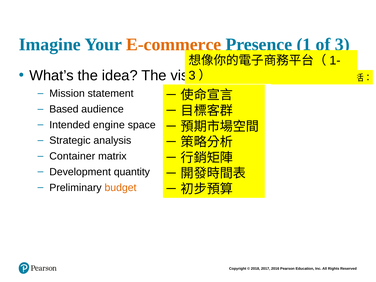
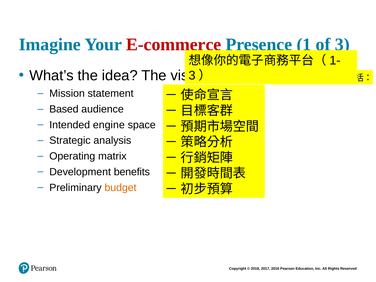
E-commerce colour: orange -> red (174, 45)
Container: Container -> Operating (72, 156)
quantity: quantity -> benefits (132, 172)
